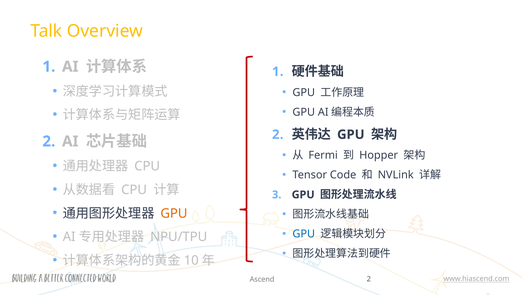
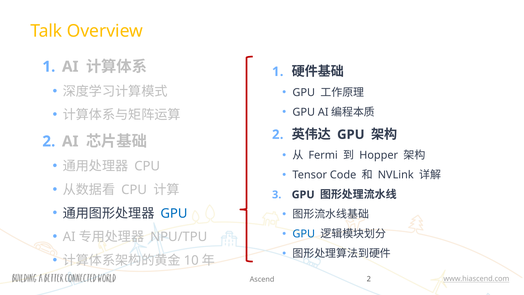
GPU colour: orange -> blue (174, 213)
